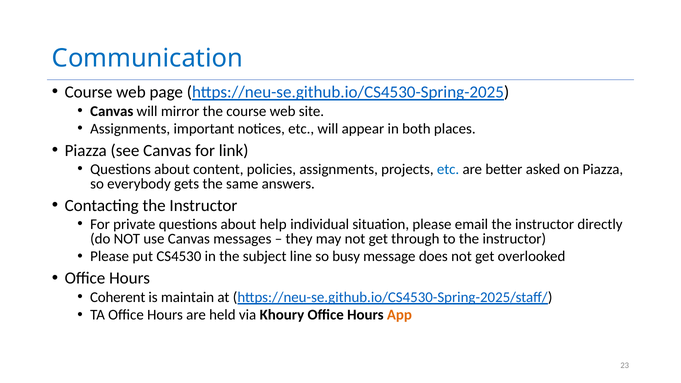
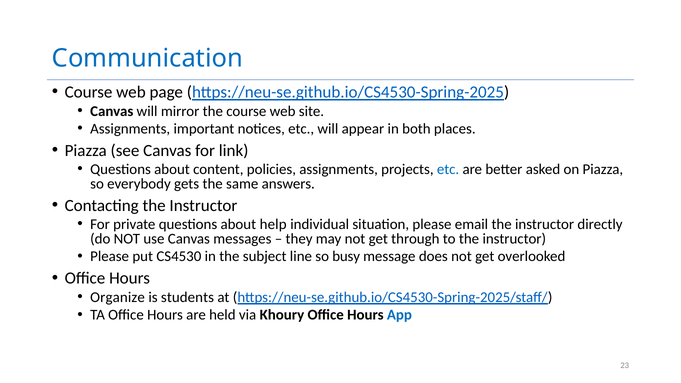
Coherent: Coherent -> Organize (118, 297)
maintain: maintain -> students (187, 297)
App colour: orange -> blue (399, 315)
